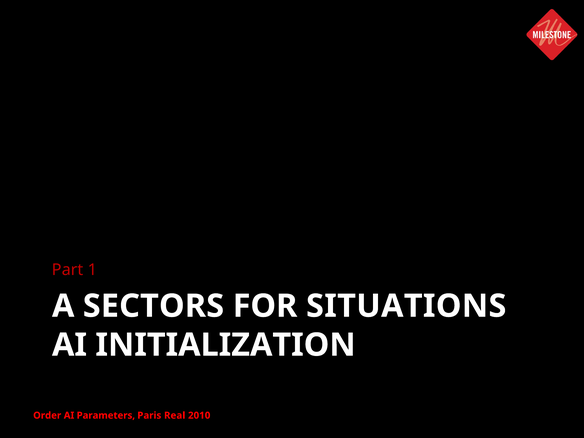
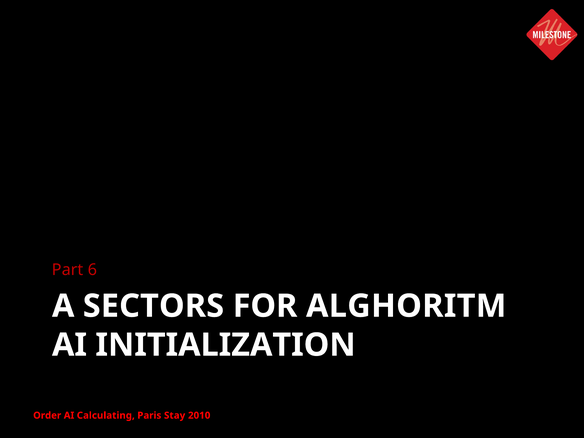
1: 1 -> 6 (92, 270)
SITUATIONS: SITUATIONS -> ALGHORITM (406, 306)
Parameters: Parameters -> Calculating (106, 415)
Real: Real -> Stay (175, 415)
